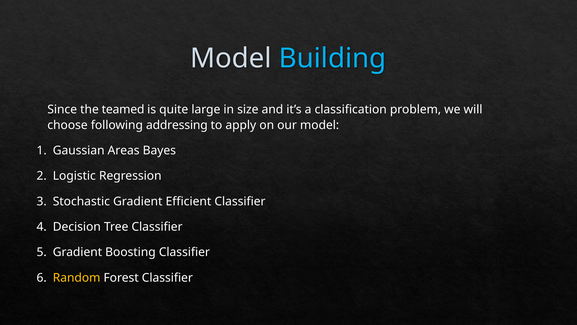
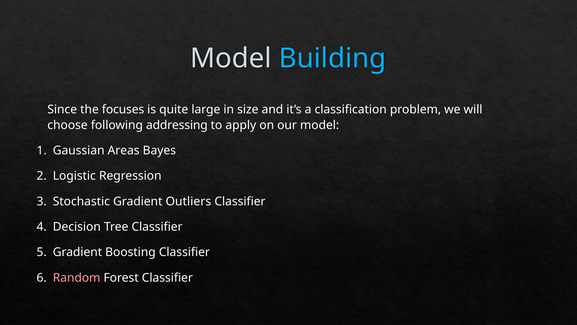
teamed: teamed -> focuses (123, 109)
Efficient: Efficient -> Outliers (188, 201)
Random colour: yellow -> pink (77, 277)
